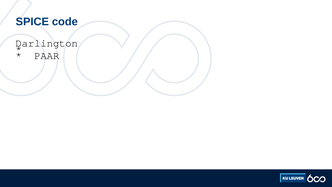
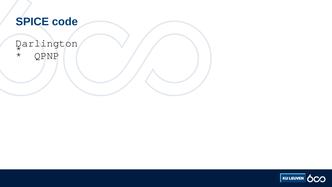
PAAR: PAAR -> QPNP (47, 56)
